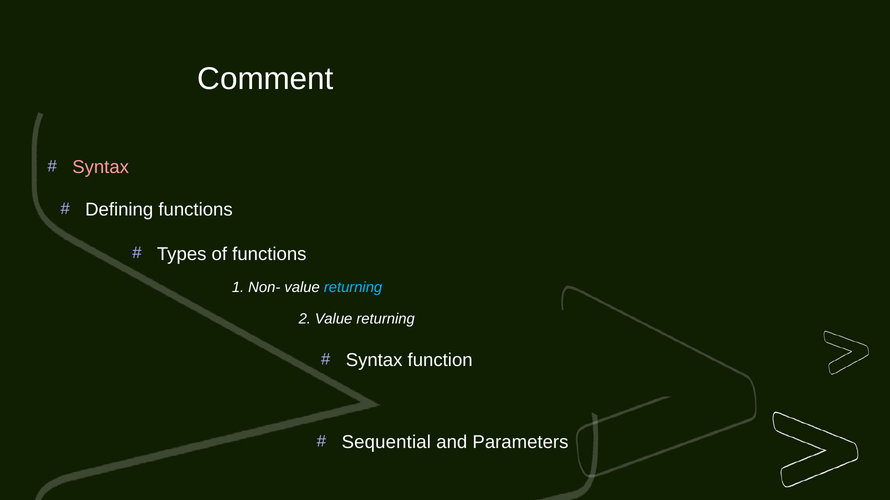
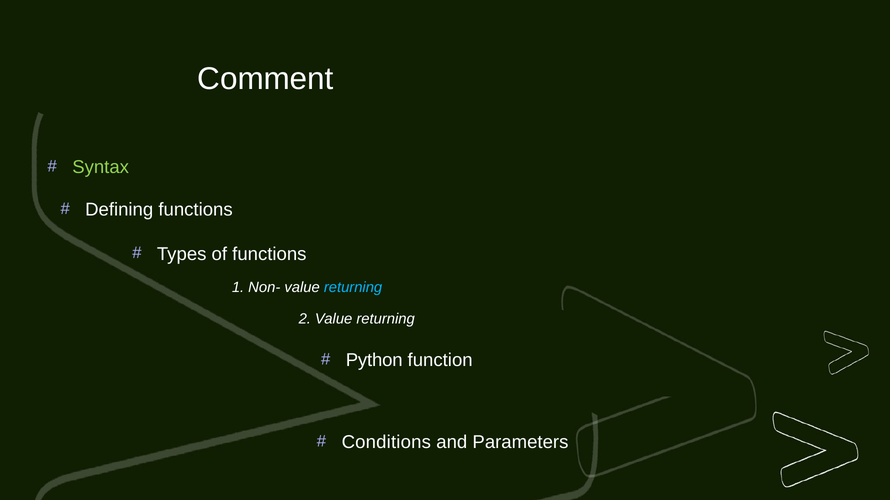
Syntax colour: pink -> light green (101, 167)
Syntax: Syntax -> Python (374, 361)
Sequential: Sequential -> Conditions (386, 443)
